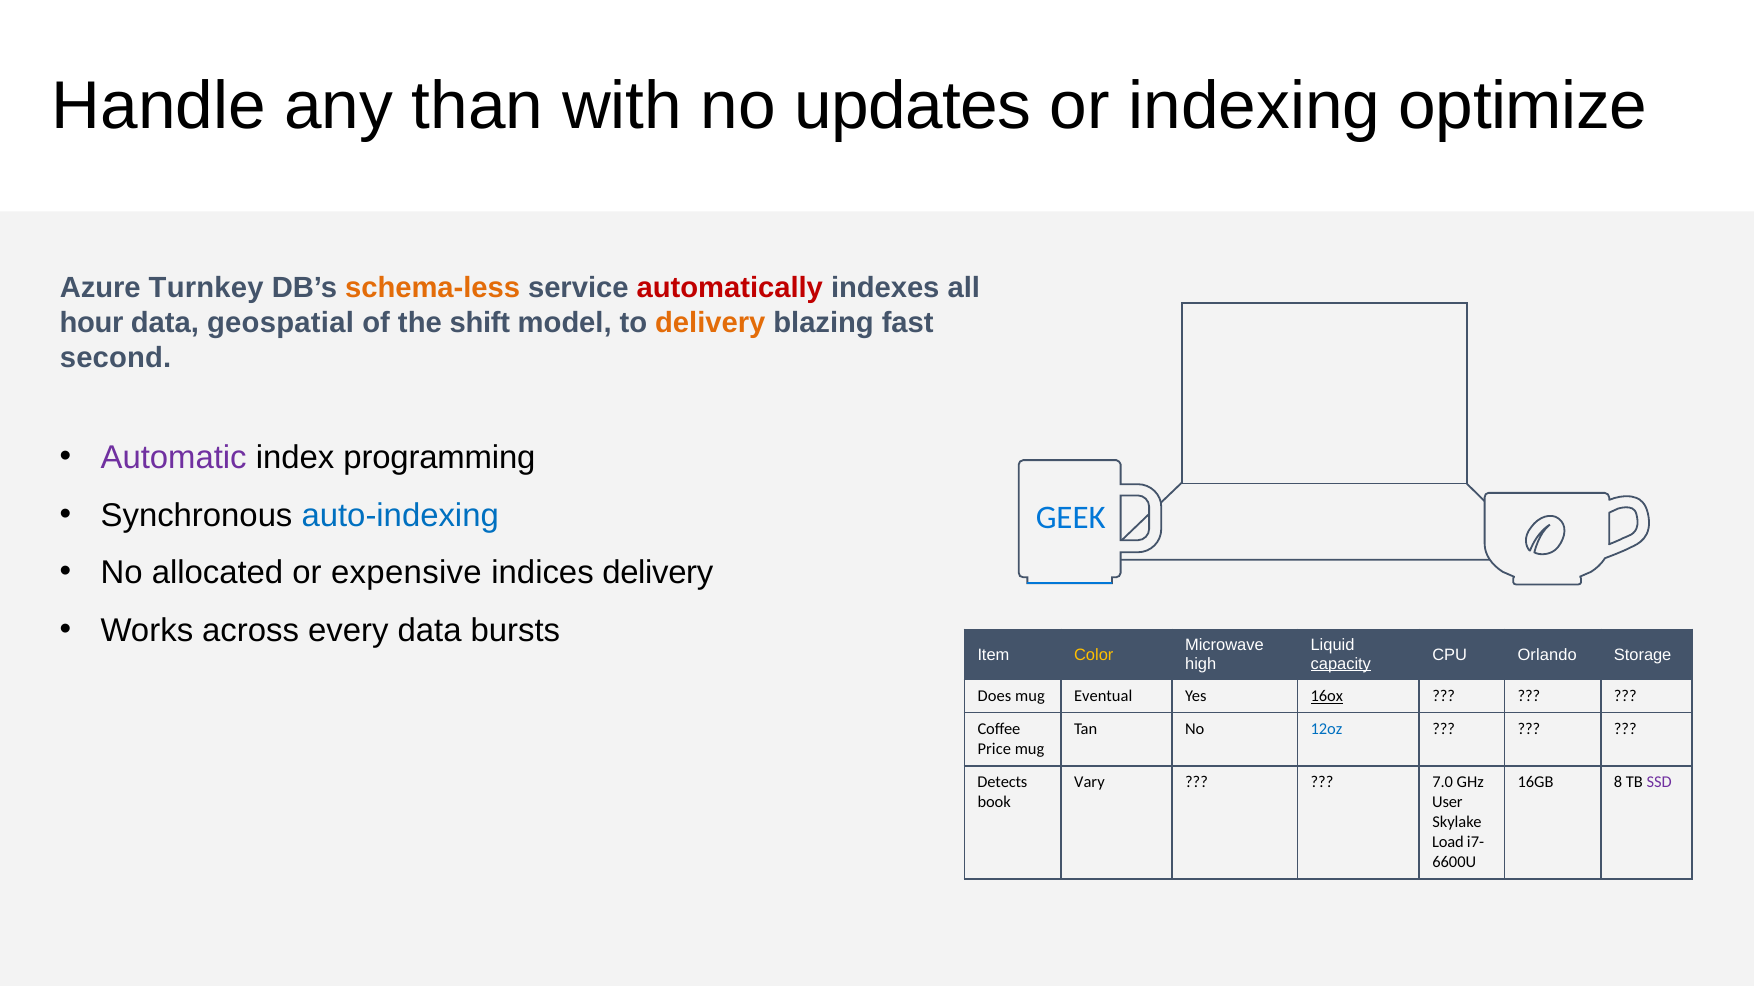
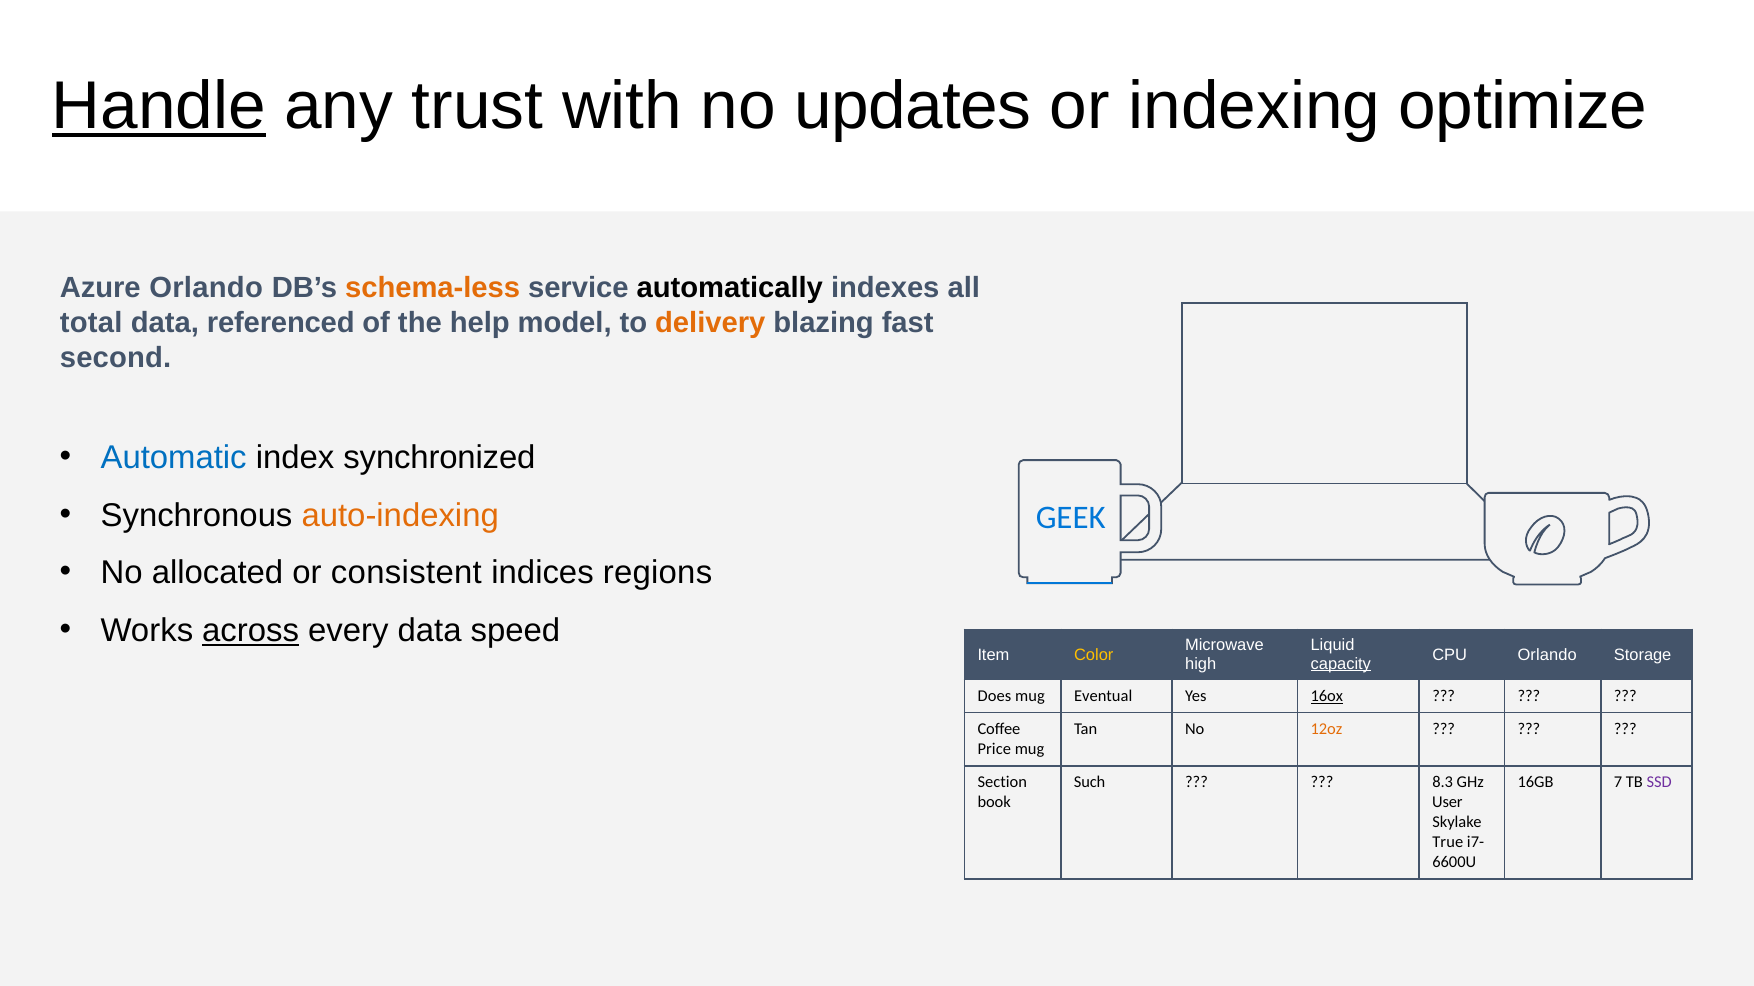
Handle underline: none -> present (159, 106)
than: than -> trust (478, 106)
Azure Turnkey: Turnkey -> Orlando (206, 288)
automatically colour: red -> black (730, 288)
hour: hour -> total (91, 323)
geospatial: geospatial -> referenced (281, 323)
shift: shift -> help (480, 323)
Automatic colour: purple -> blue (174, 458)
programming: programming -> synchronized (439, 458)
auto-indexing colour: blue -> orange (400, 515)
expensive: expensive -> consistent (406, 573)
indices delivery: delivery -> regions (658, 573)
across underline: none -> present (251, 631)
bursts: bursts -> speed (515, 631)
12oz colour: blue -> orange (1327, 730)
Detects: Detects -> Section (1002, 783)
Vary: Vary -> Such (1090, 783)
7.0: 7.0 -> 8.3 (1443, 783)
8: 8 -> 7 (1618, 783)
Load: Load -> True (1448, 843)
